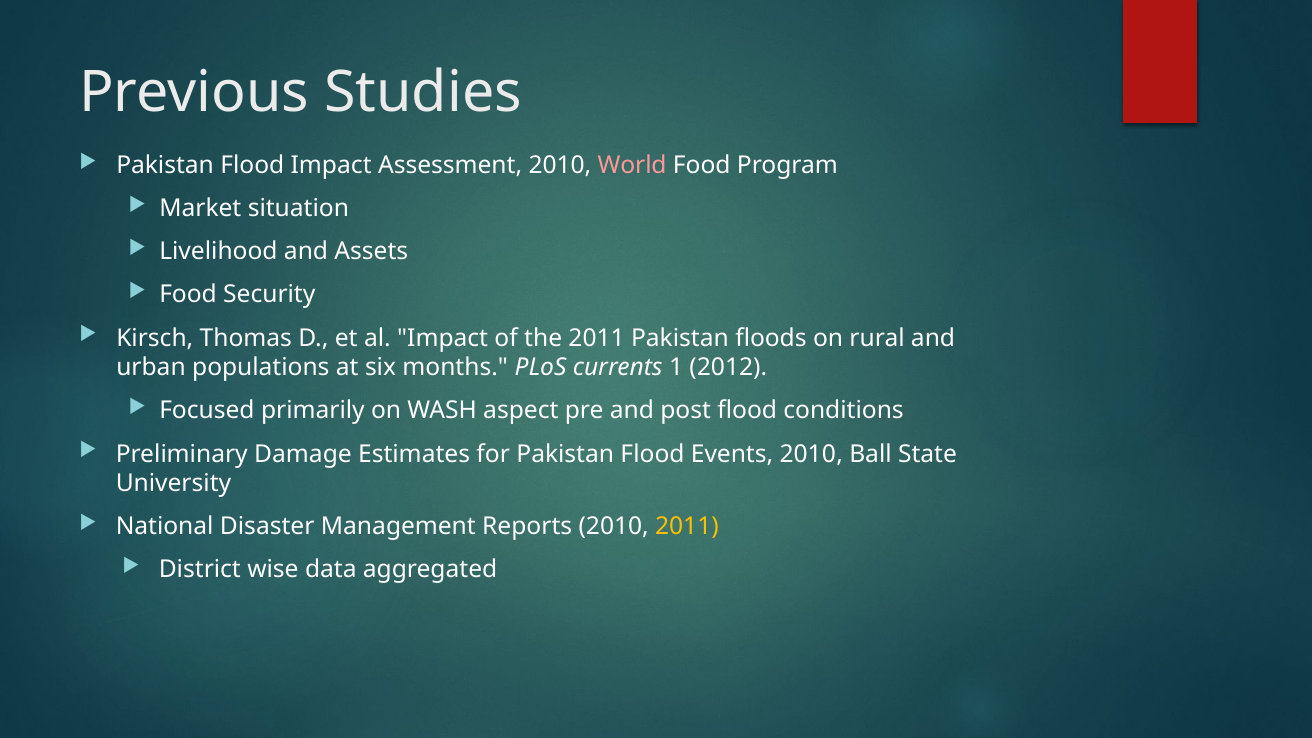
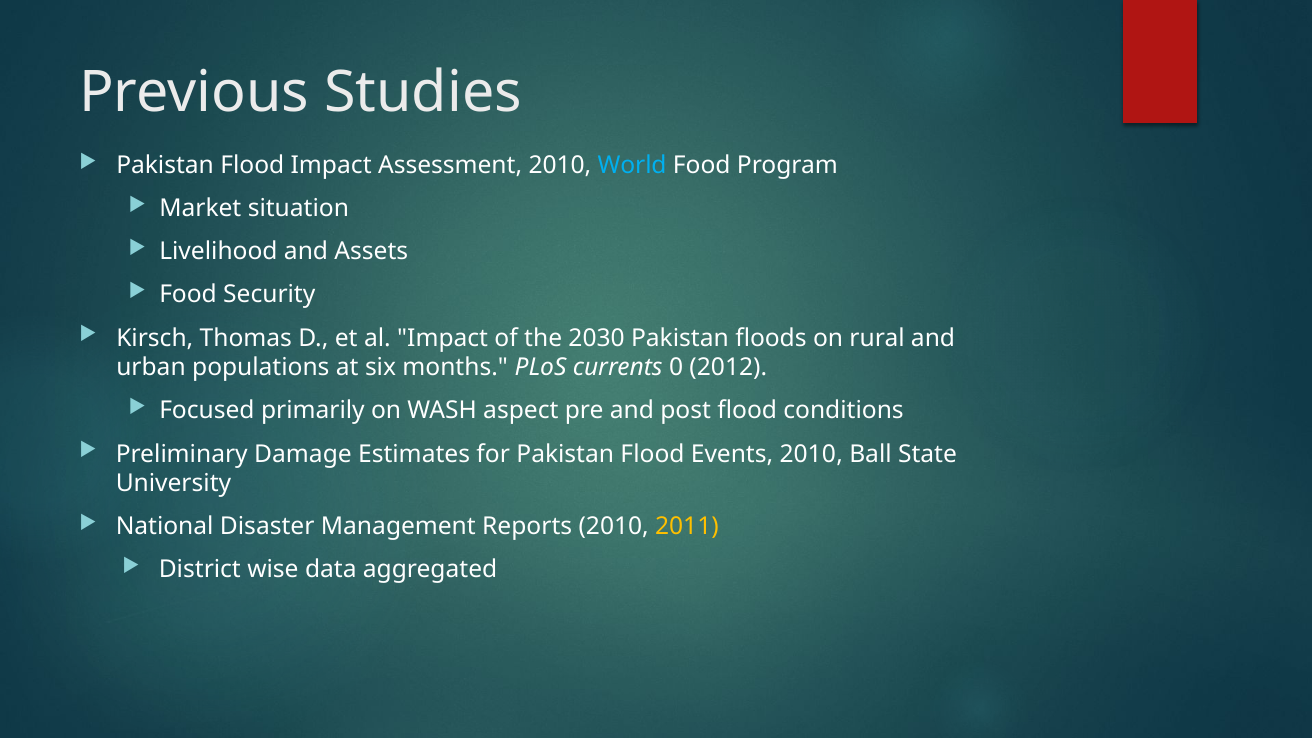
World colour: pink -> light blue (632, 165)
the 2011: 2011 -> 2030 (597, 338)
1: 1 -> 0 (676, 368)
